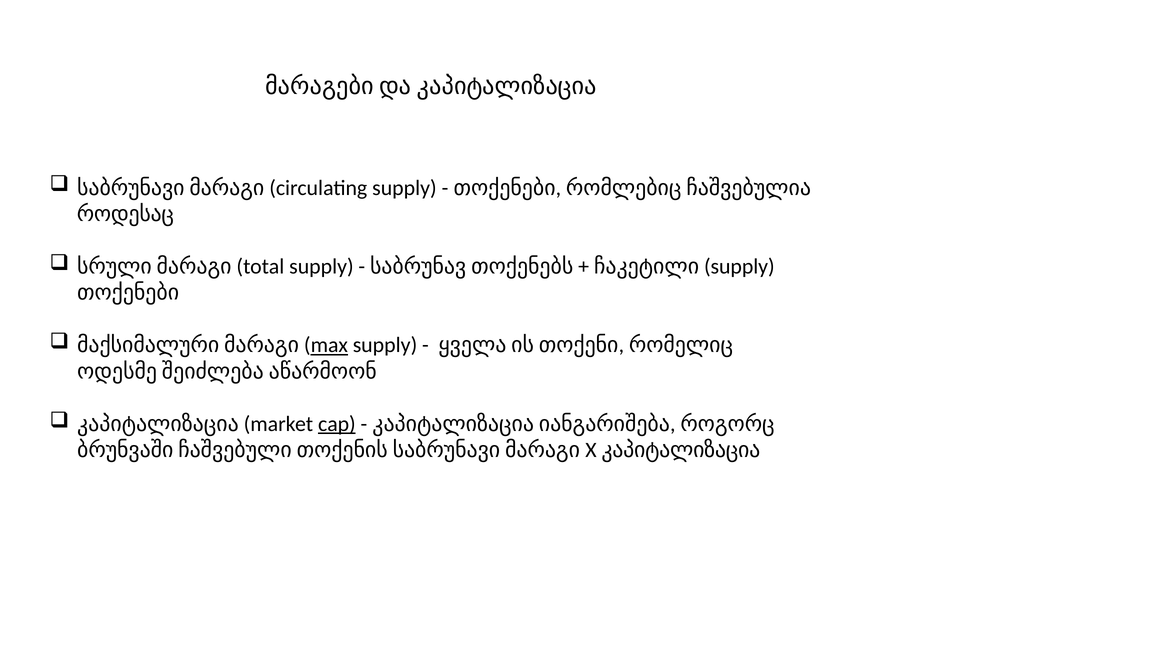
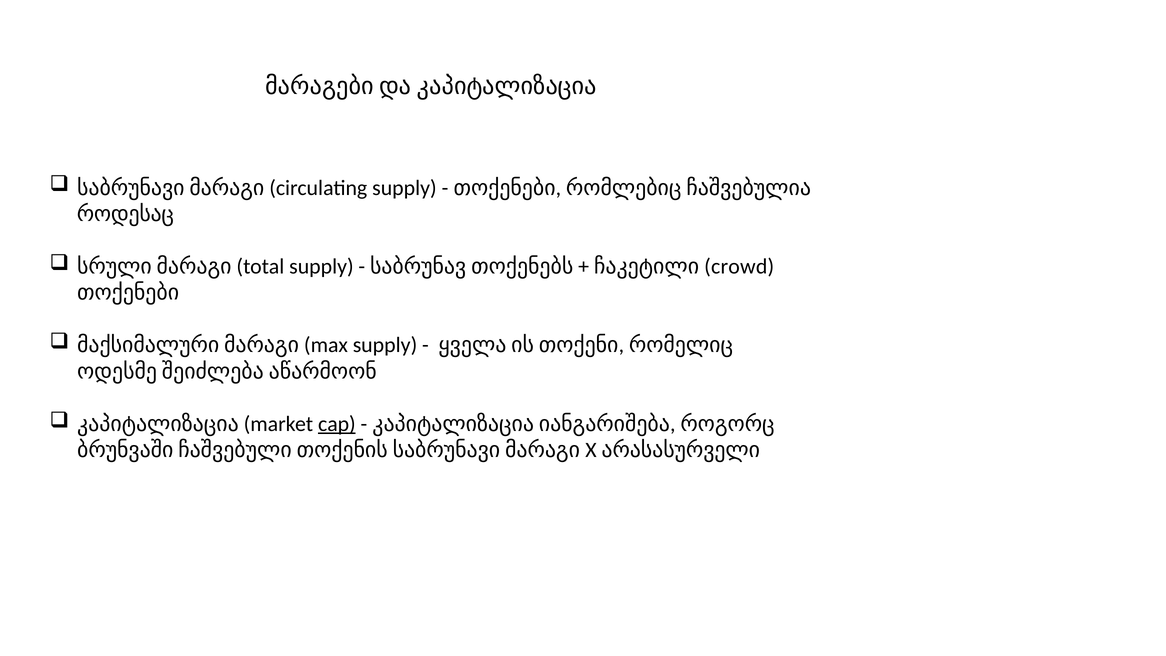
supply: supply -> crowd (739, 266)
max underline: present -> none (329, 345)
კაპიტალიზაცია: კაპიტალიზაცია -> არასასურველი (681, 450)
